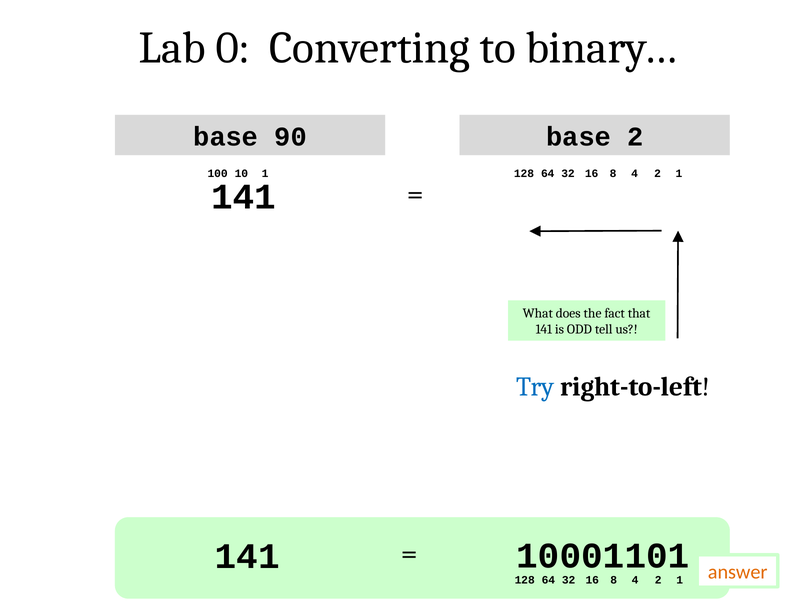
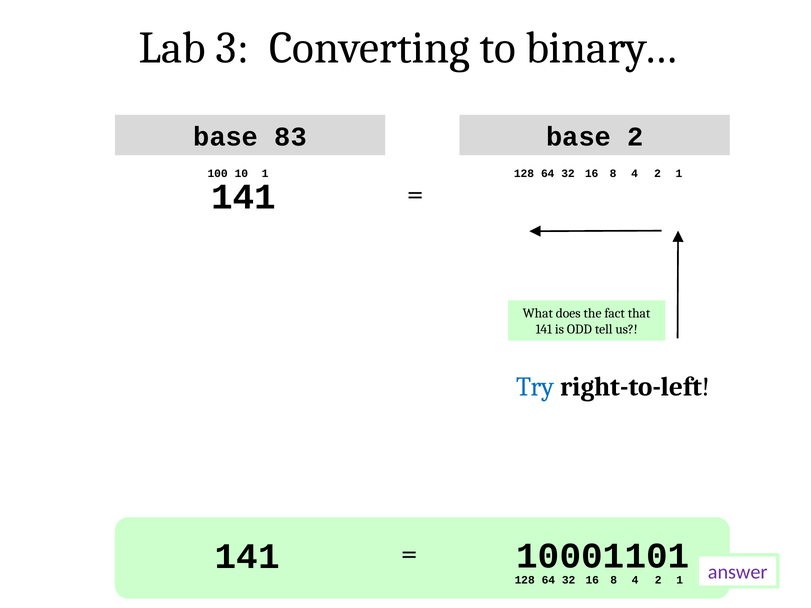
0: 0 -> 3 (232, 48)
90: 90 -> 83 (291, 137)
answer colour: orange -> purple (738, 573)
